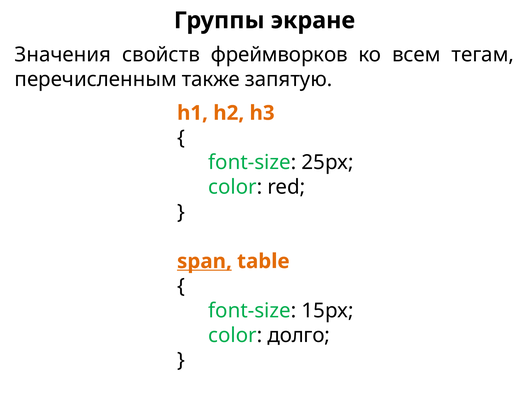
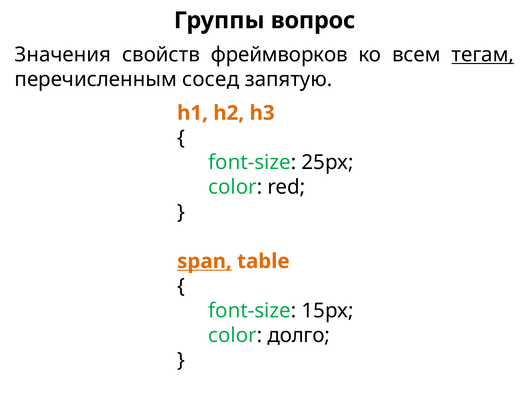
экране: экране -> вопрос (313, 20)
тегам underline: none -> present (483, 55)
также: также -> сосед (211, 79)
